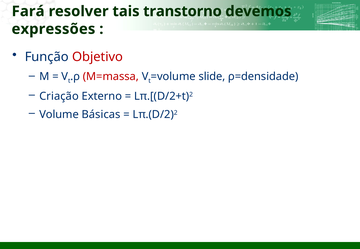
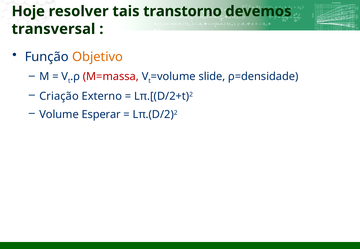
Fará: Fará -> Hoje (28, 11)
expressões: expressões -> transversal (53, 29)
Objetivo colour: red -> orange (98, 57)
Básicas: Básicas -> Esperar (101, 115)
